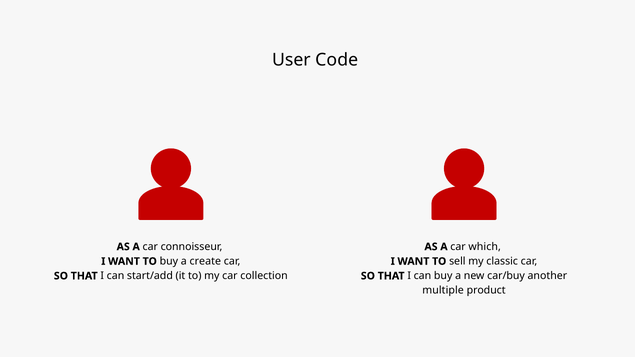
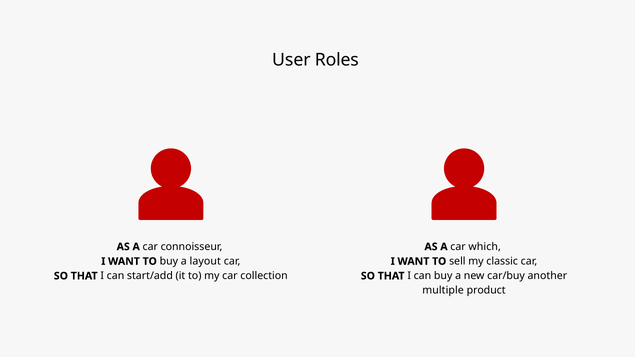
Code: Code -> Roles (337, 60)
create: create -> layout (205, 261)
